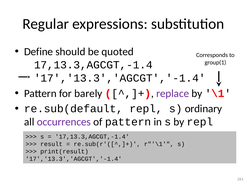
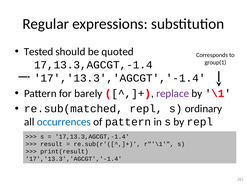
Define: Define -> Tested (39, 52)
re.sub(default: re.sub(default -> re.sub(matched (74, 109)
occurrences colour: purple -> blue (64, 122)
